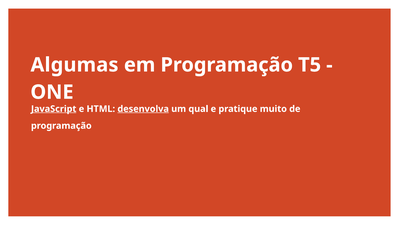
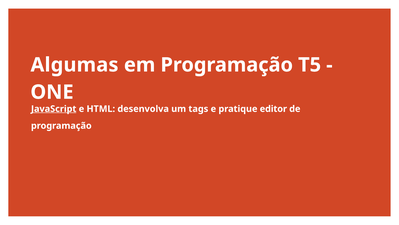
desenvolva underline: present -> none (143, 109)
qual: qual -> tags (198, 109)
muito: muito -> editor (273, 109)
